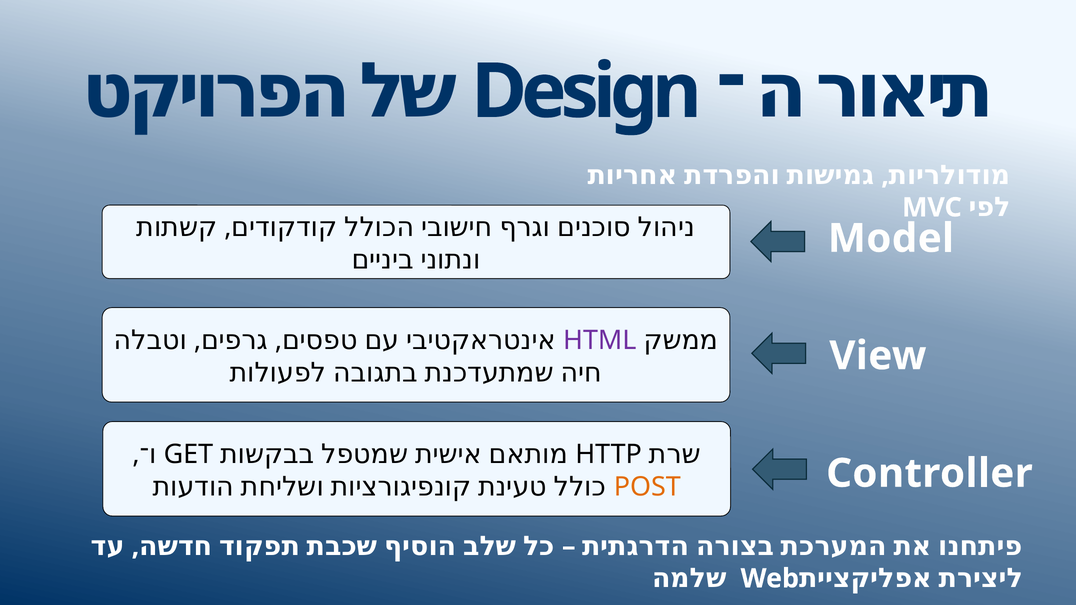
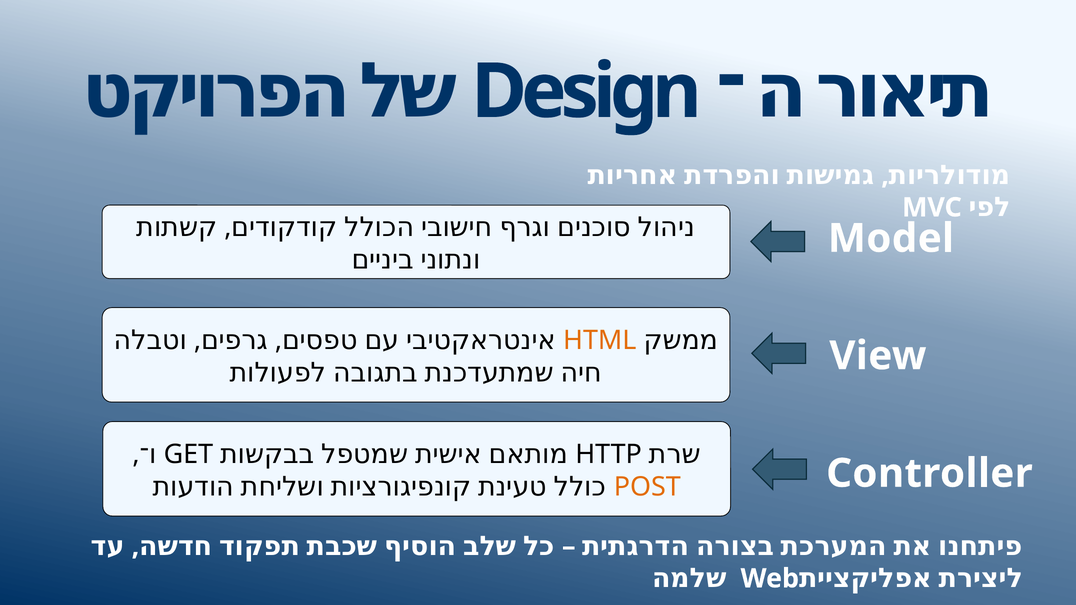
HTML colour: purple -> orange (600, 341)
